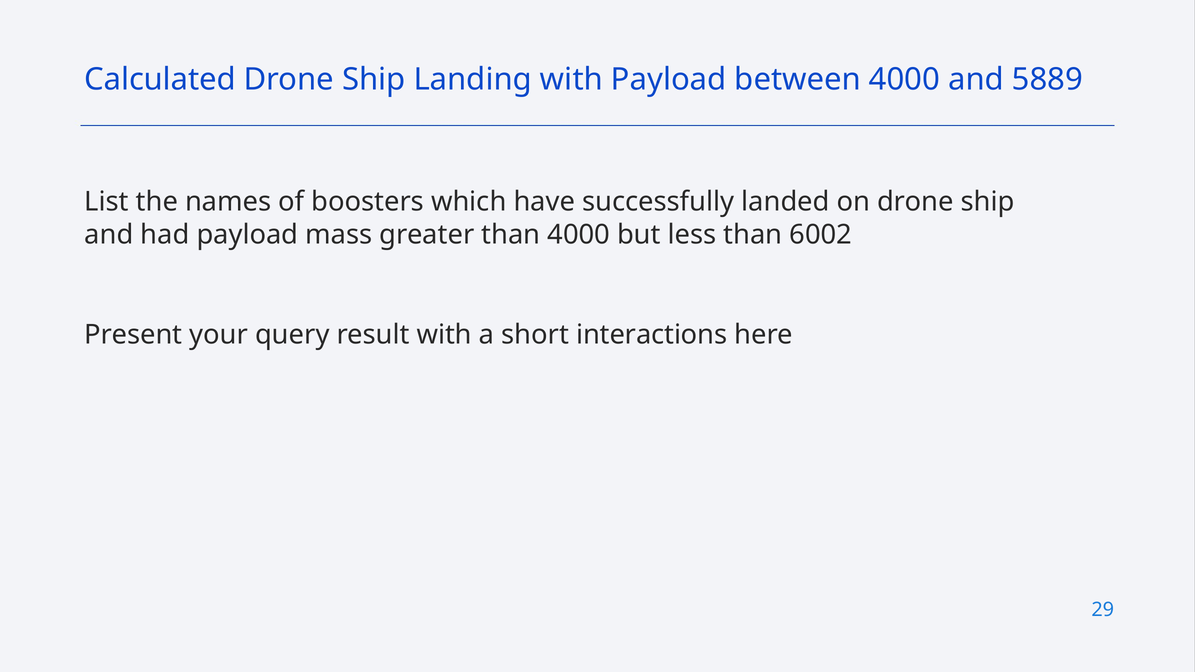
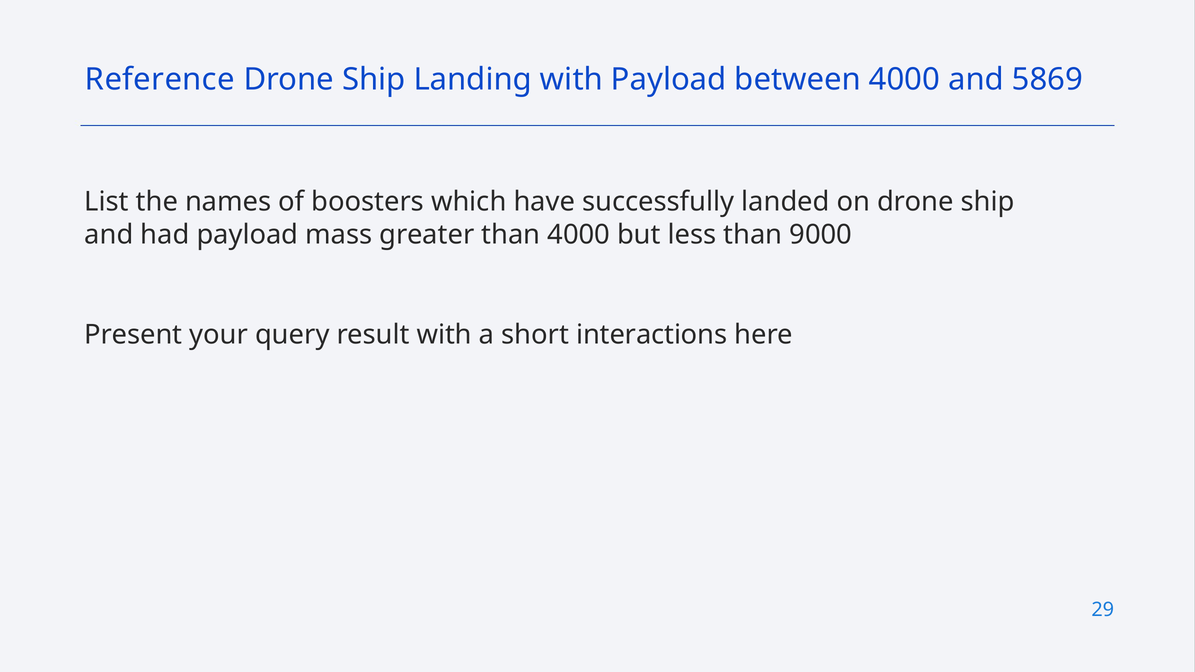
Calculated: Calculated -> Reference (160, 79)
5889: 5889 -> 5869 (1047, 79)
6002: 6002 -> 9000 (821, 235)
